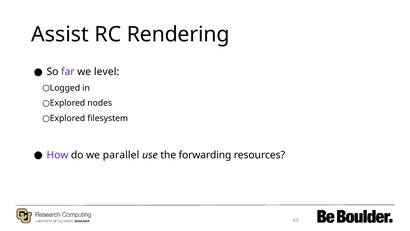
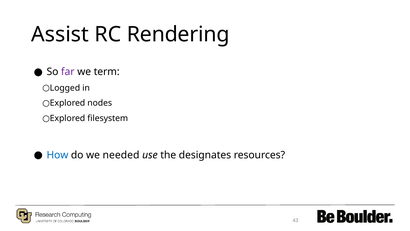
level: level -> term (107, 72)
How colour: purple -> blue (57, 155)
parallel: parallel -> needed (121, 155)
forwarding: forwarding -> designates (205, 155)
